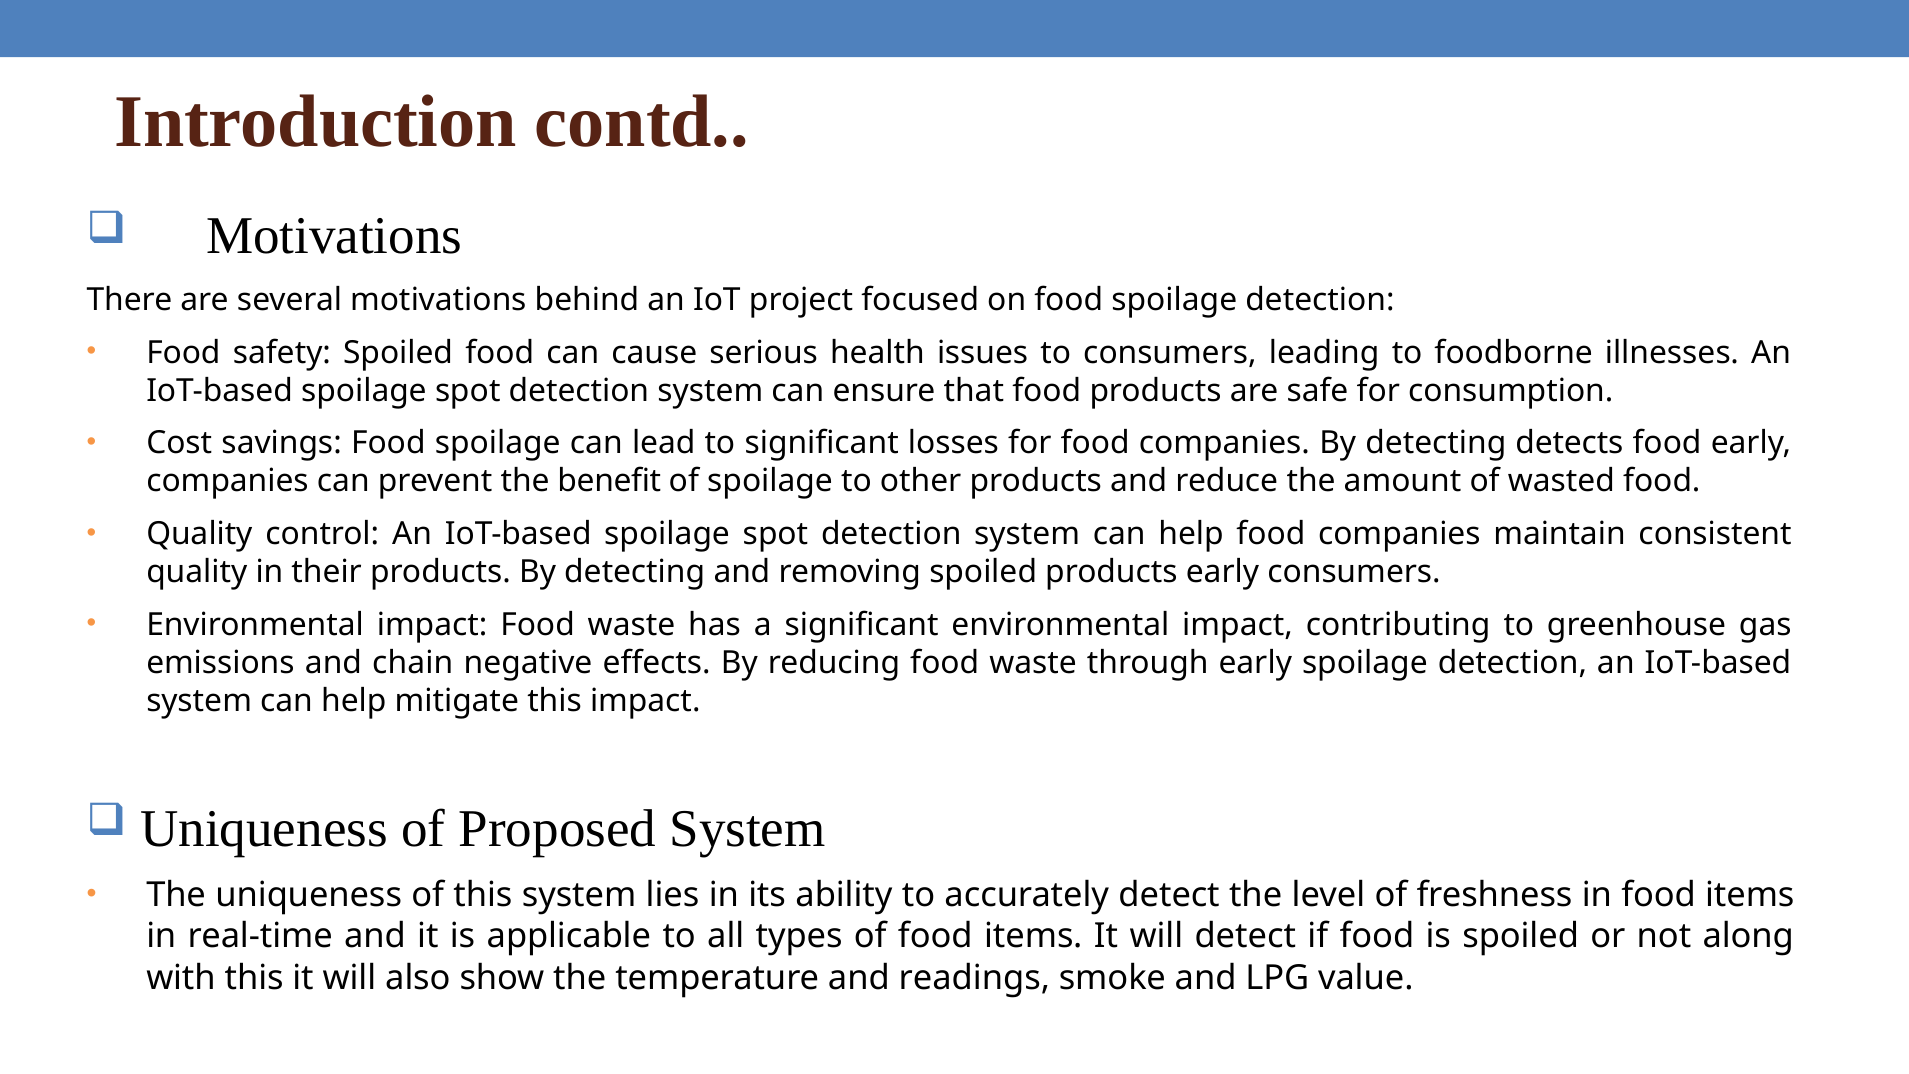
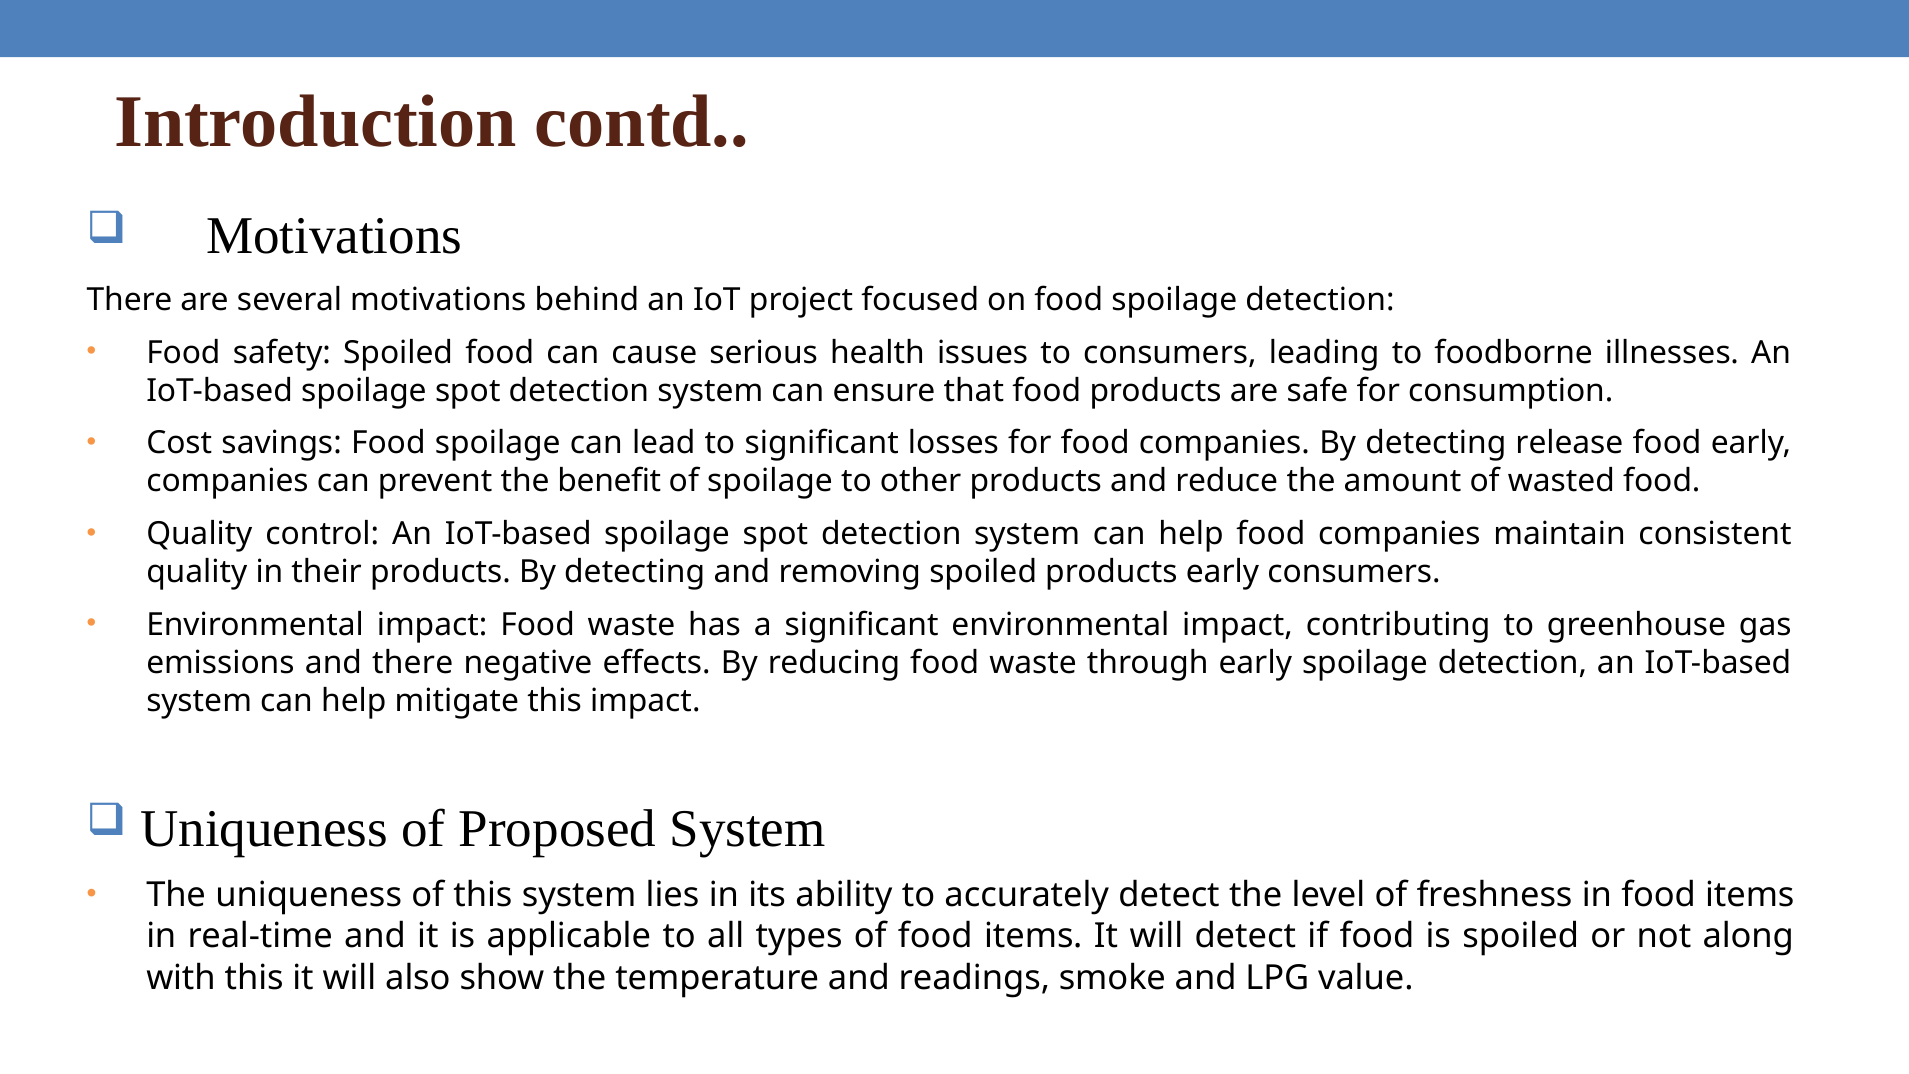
detects: detects -> release (1569, 443)
and chain: chain -> there (413, 663)
